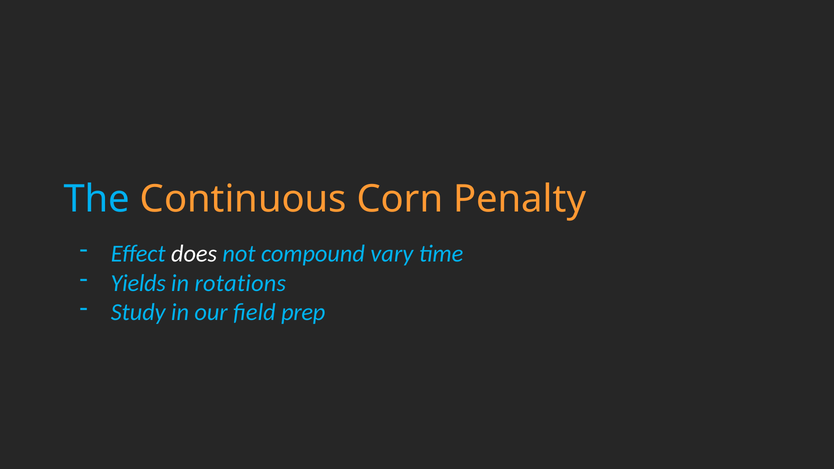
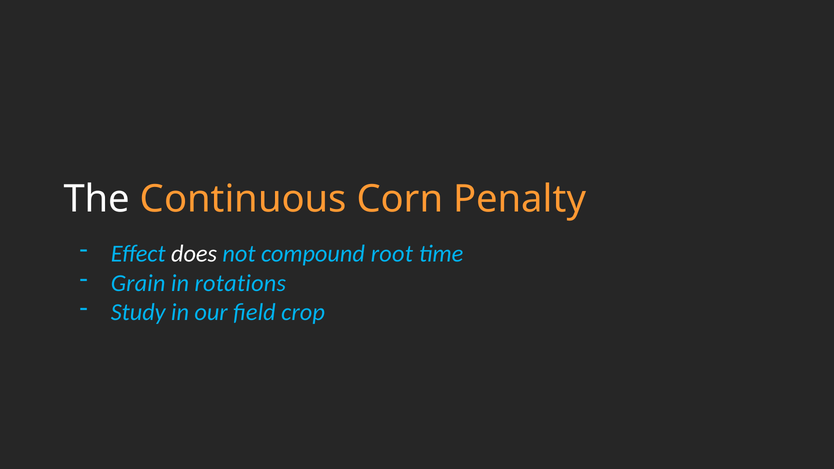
The colour: light blue -> white (97, 199)
vary: vary -> root (392, 254)
Yields: Yields -> Grain (138, 283)
prep: prep -> crop (303, 312)
